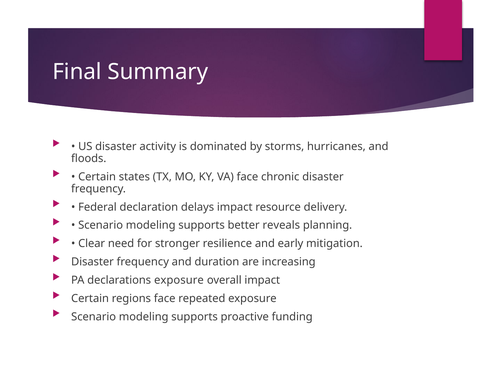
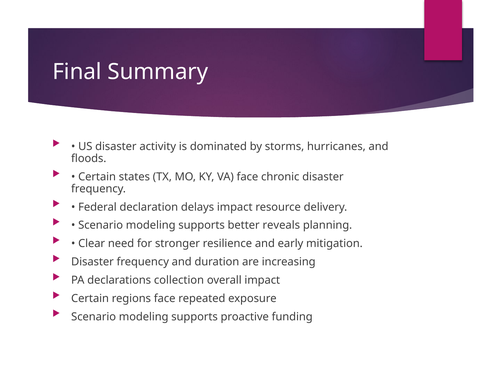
declarations exposure: exposure -> collection (179, 280)
